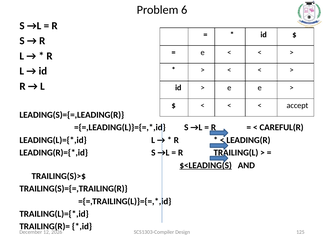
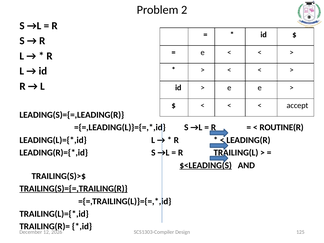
6: 6 -> 2 (184, 10)
CAREFUL(R: CAREFUL(R -> ROUTINE(R (282, 127)
TRAILING(S)={=,TRAILING(R underline: none -> present (74, 189)
